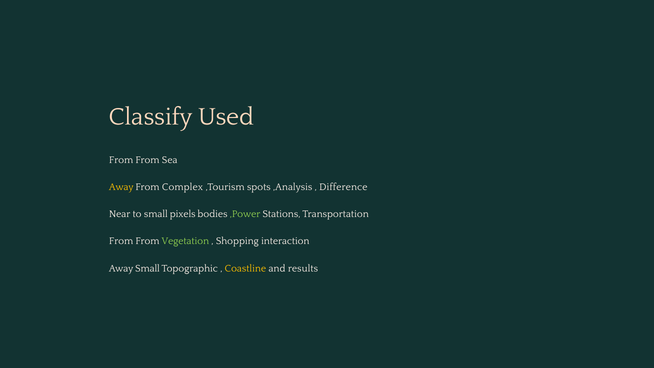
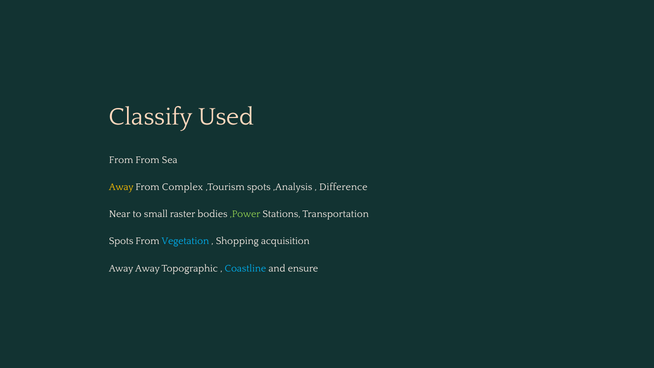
pixels: pixels -> raster (183, 214)
From: From -> Spots (121, 241)
Vegetation colour: light green -> light blue (185, 241)
interaction: interaction -> acquisition (285, 241)
Away Small: Small -> Away (147, 268)
Coastline colour: yellow -> light blue (245, 268)
results: results -> ensure (303, 268)
